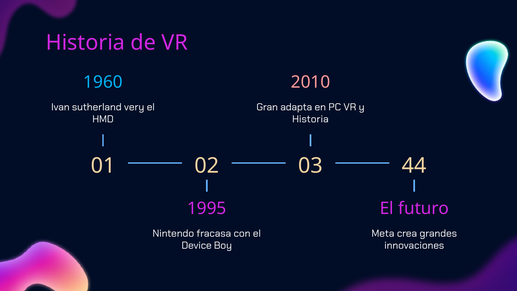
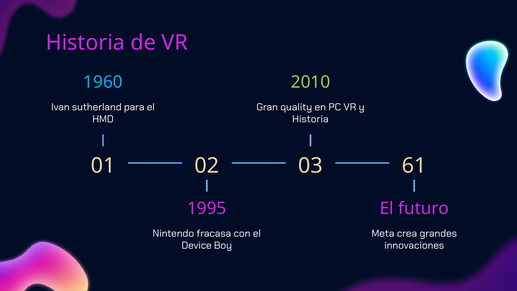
2010 colour: pink -> light green (311, 82)
very: very -> para (134, 107)
adapta: adapta -> quality (296, 107)
44: 44 -> 61 (414, 166)
